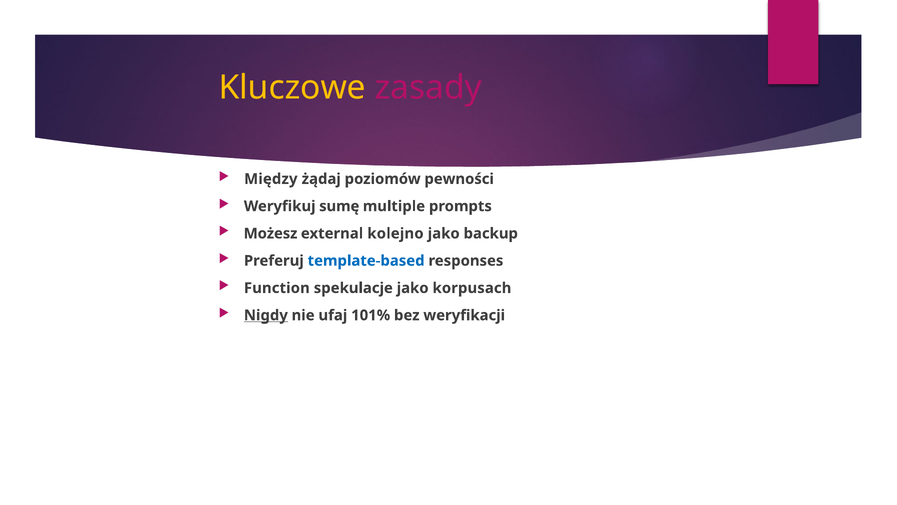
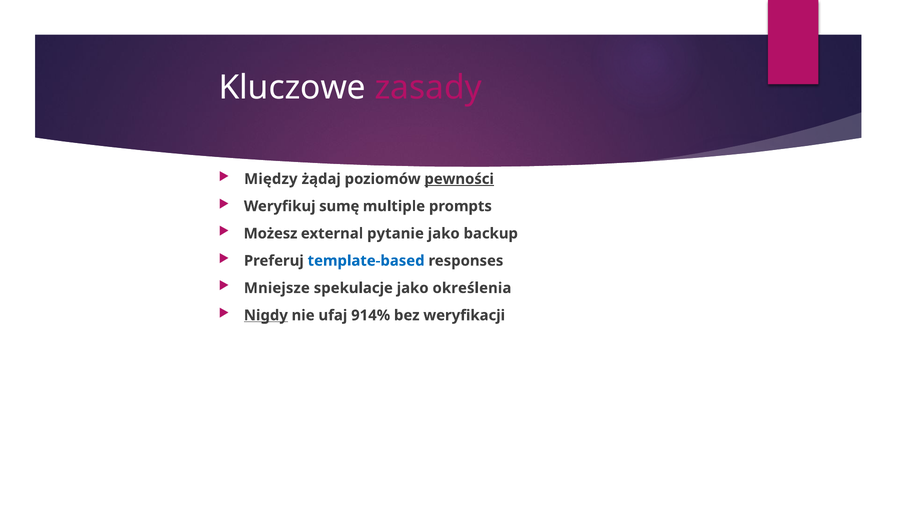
Kluczowe colour: yellow -> white (292, 88)
pewności underline: none -> present (459, 179)
kolejno: kolejno -> pytanie (395, 233)
Function: Function -> Mniejsze (277, 288)
korpusach: korpusach -> określenia (472, 288)
101%: 101% -> 914% (371, 315)
